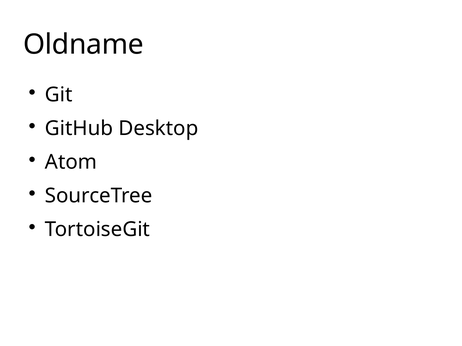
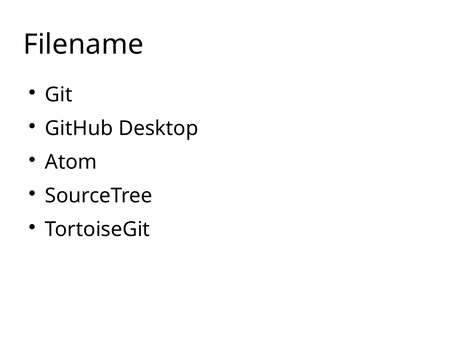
Oldname: Oldname -> Filename (83, 45)
